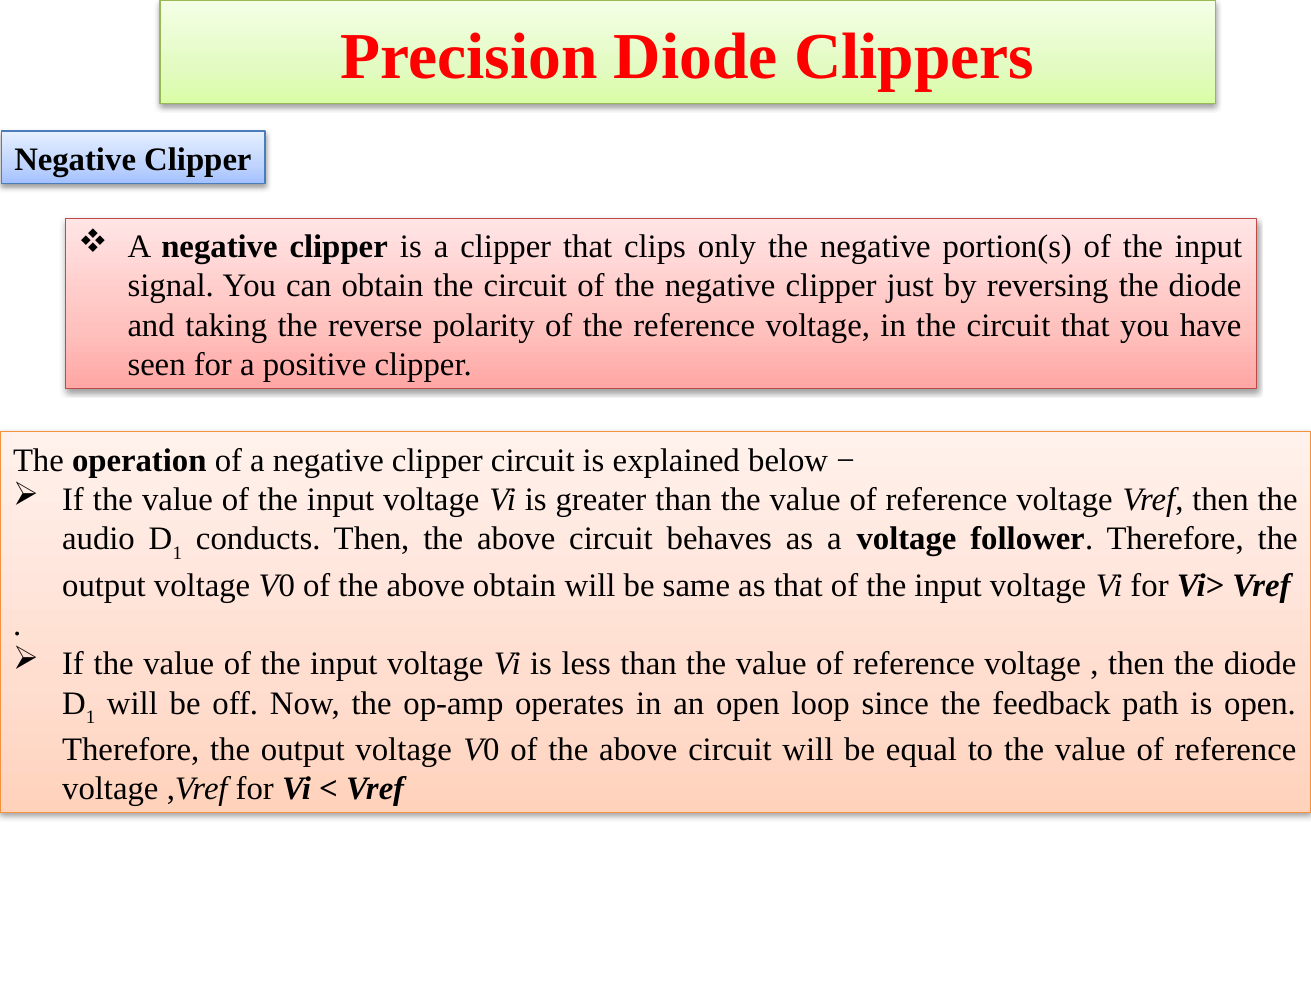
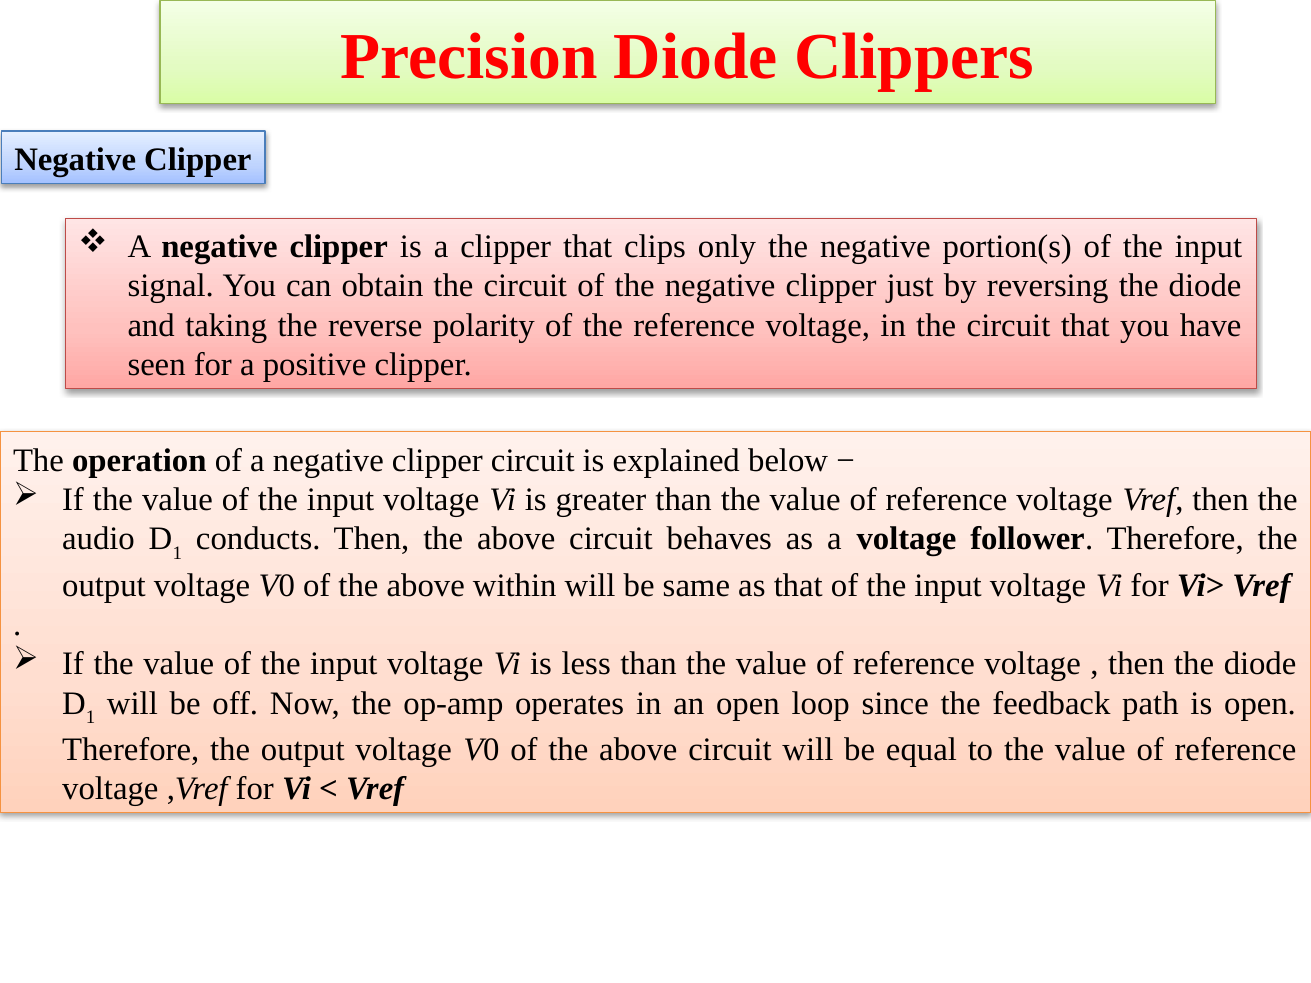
above obtain: obtain -> within (515, 585)
